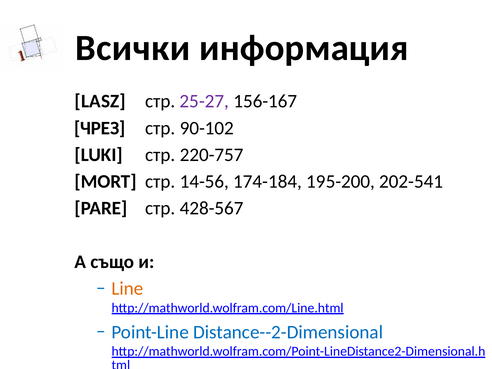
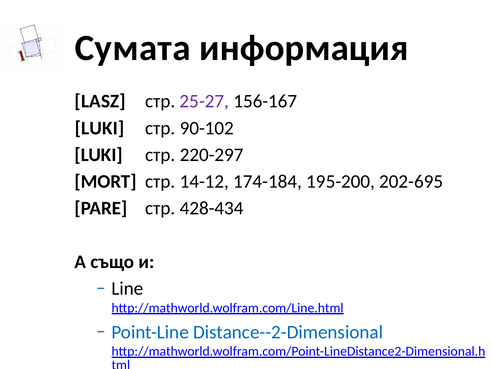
Всички: Всички -> Сумата (133, 48)
ЧРЕЗ: ЧРЕЗ -> LUKI (100, 128)
220-757: 220-757 -> 220-297 (212, 155)
14-56: 14-56 -> 14-12 (204, 182)
202-541: 202-541 -> 202-695 (411, 182)
428-567: 428-567 -> 428-434 (212, 208)
Line colour: orange -> black (127, 289)
